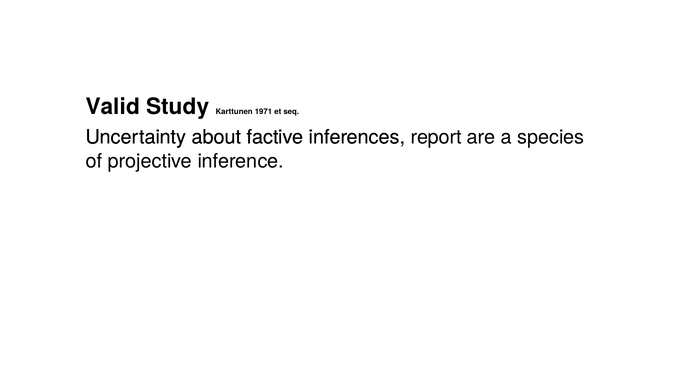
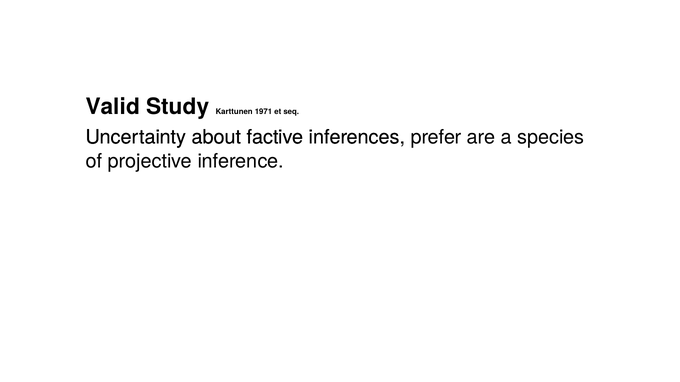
report: report -> prefer (436, 138)
